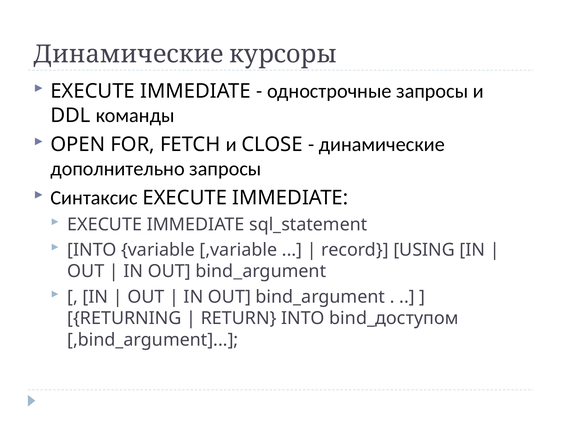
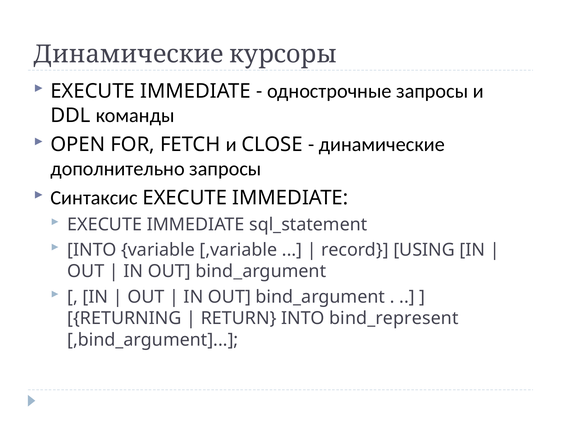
bind_доступом: bind_доступом -> bind_represent (394, 318)
